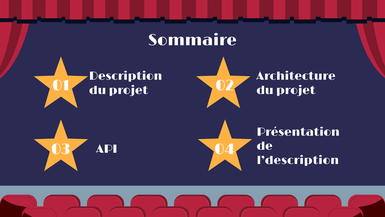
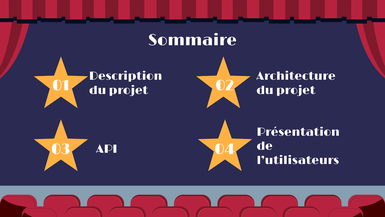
l’description: l’description -> l’utilisateurs (298, 160)
